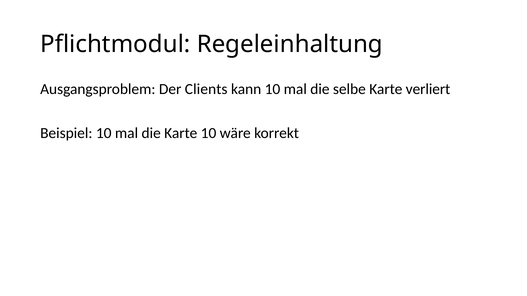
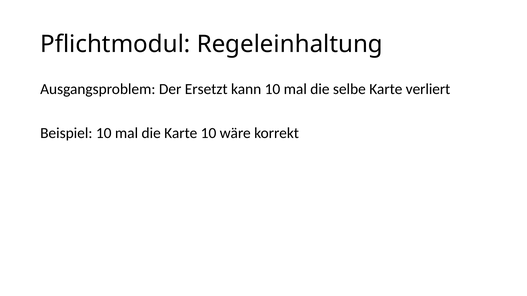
Clients: Clients -> Ersetzt (206, 89)
